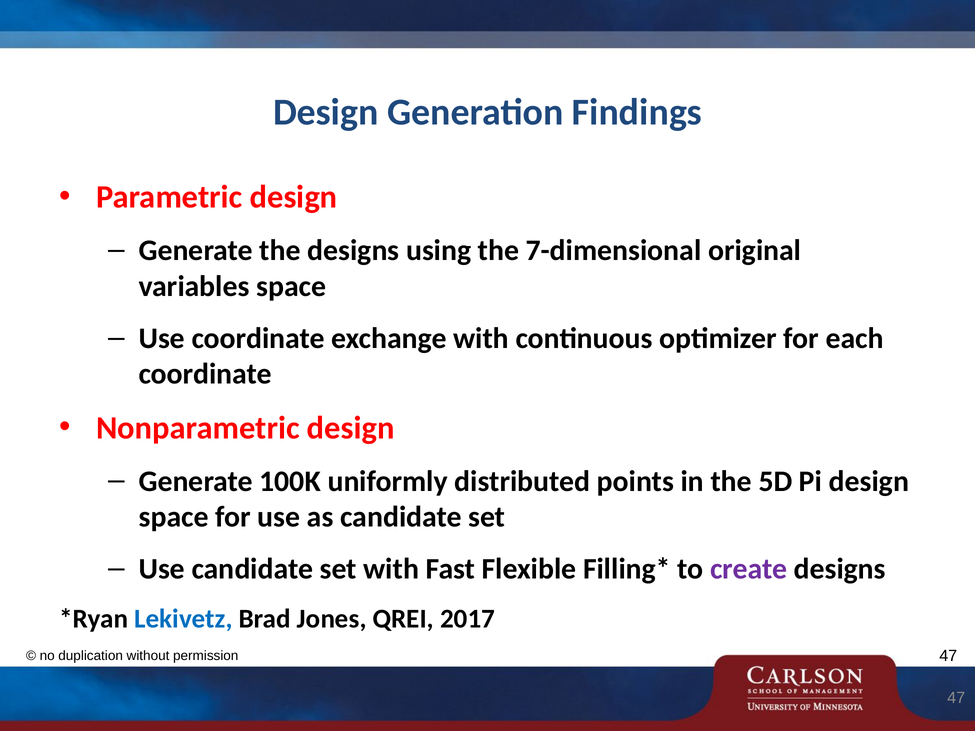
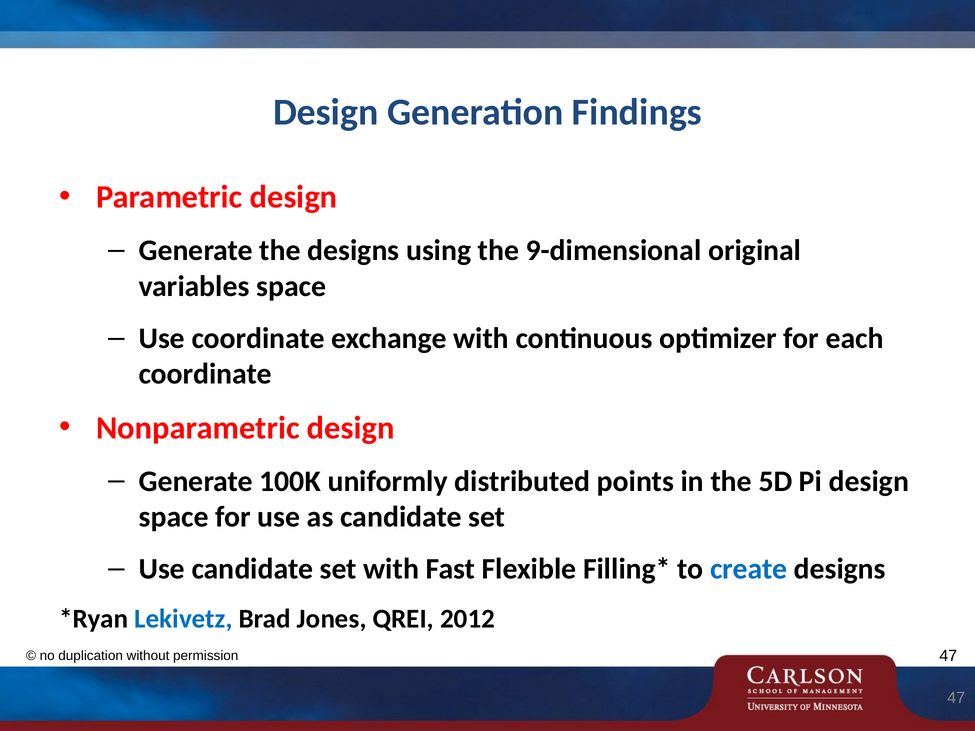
7-dimensional: 7-dimensional -> 9-dimensional (614, 251)
create colour: purple -> blue (749, 569)
2017: 2017 -> 2012 (468, 619)
